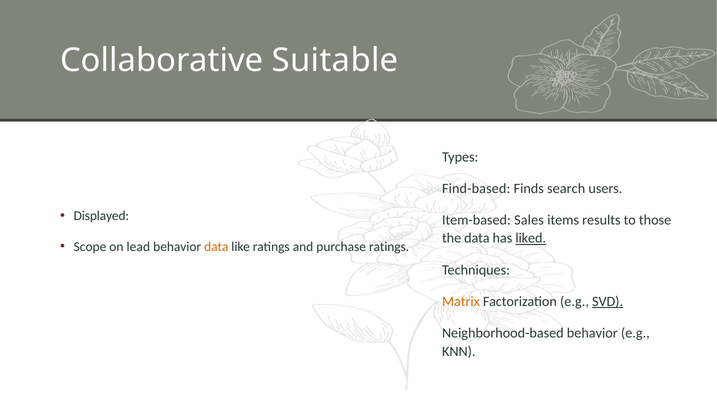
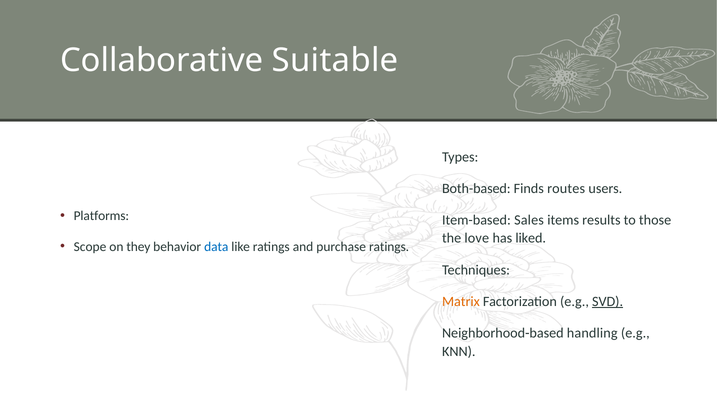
Find-based: Find-based -> Both-based (476, 189)
search: search -> routes (566, 189)
Displayed: Displayed -> Platforms (101, 216)
the data: data -> love (477, 238)
liked underline: present -> none (531, 238)
lead: lead -> they (138, 247)
data colour: orange -> blue (216, 247)
Neighborhood-based behavior: behavior -> handling (592, 333)
